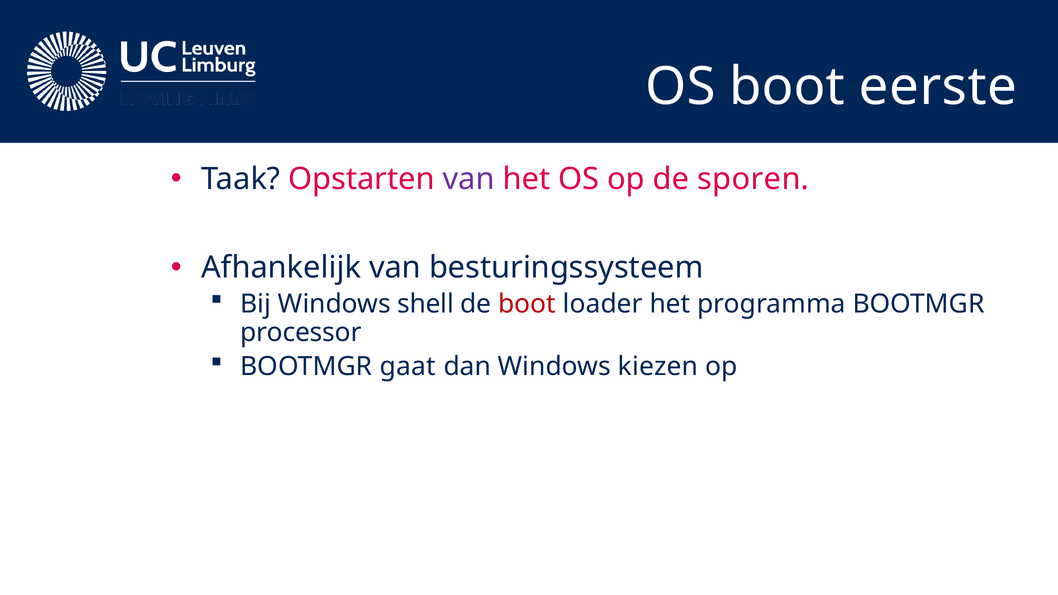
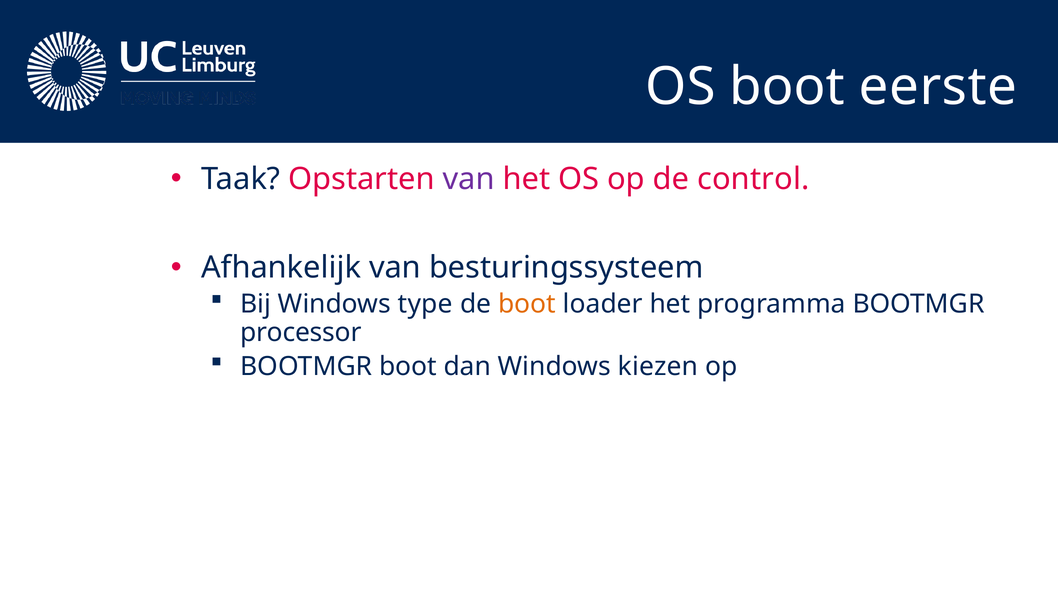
sporen: sporen -> control (753, 179)
shell: shell -> type (425, 304)
boot colour: red -> orange (527, 304)
BOOTMGR gaat: gaat -> boot (408, 367)
